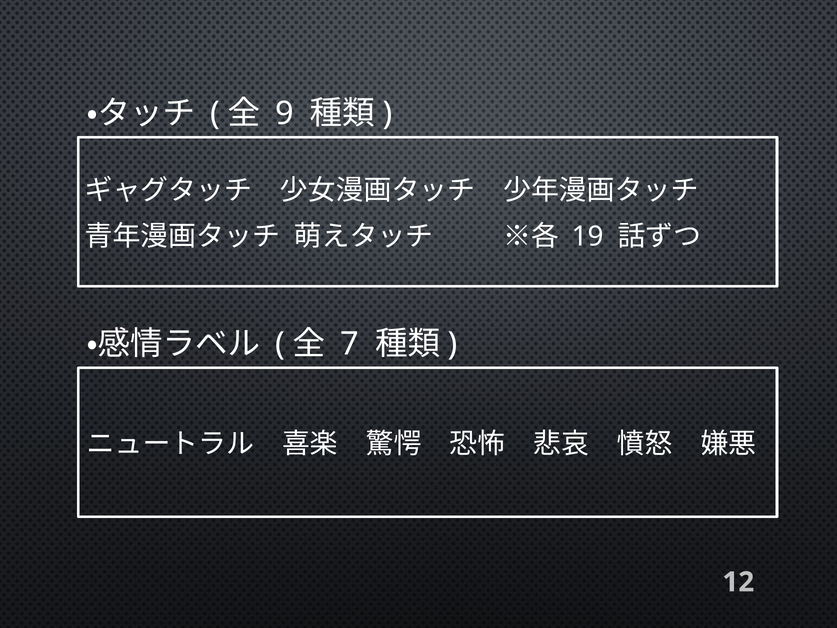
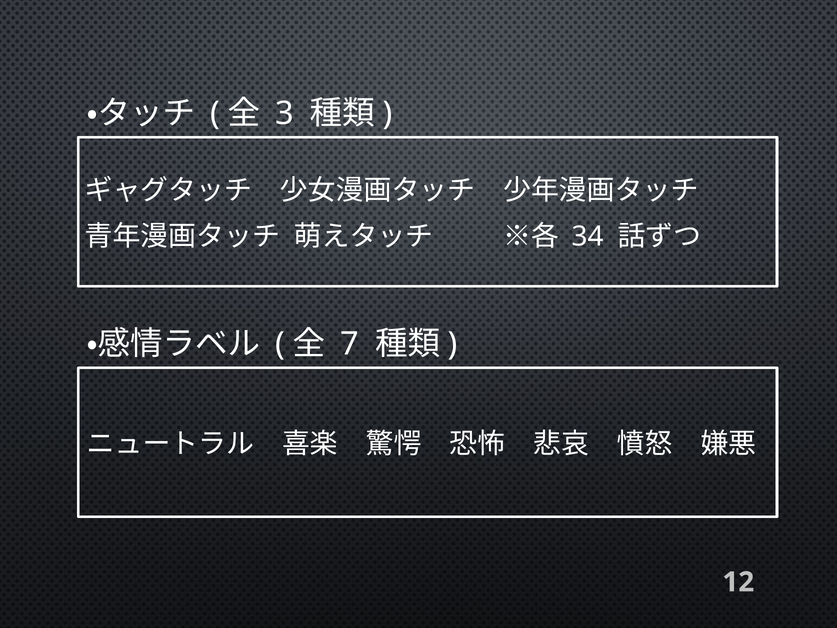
9: 9 -> 3 (285, 113)
19: 19 -> 34 (588, 237)
